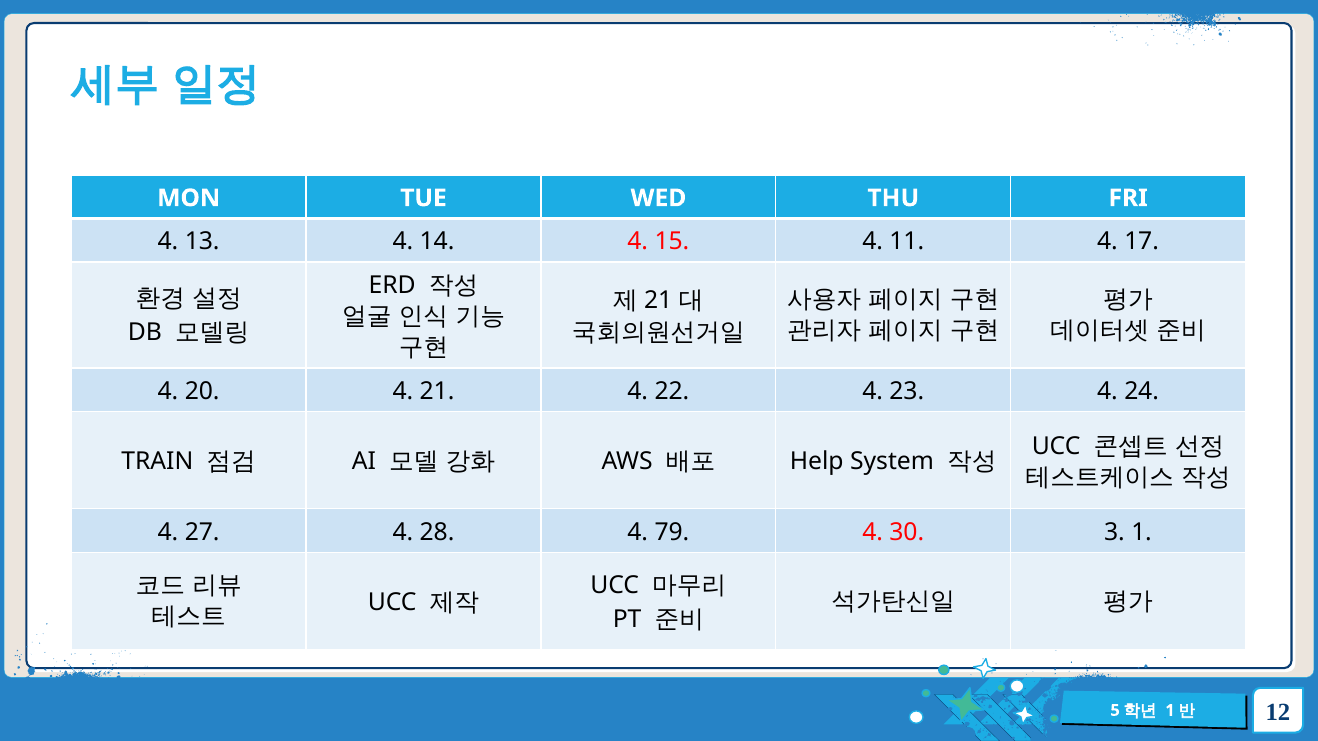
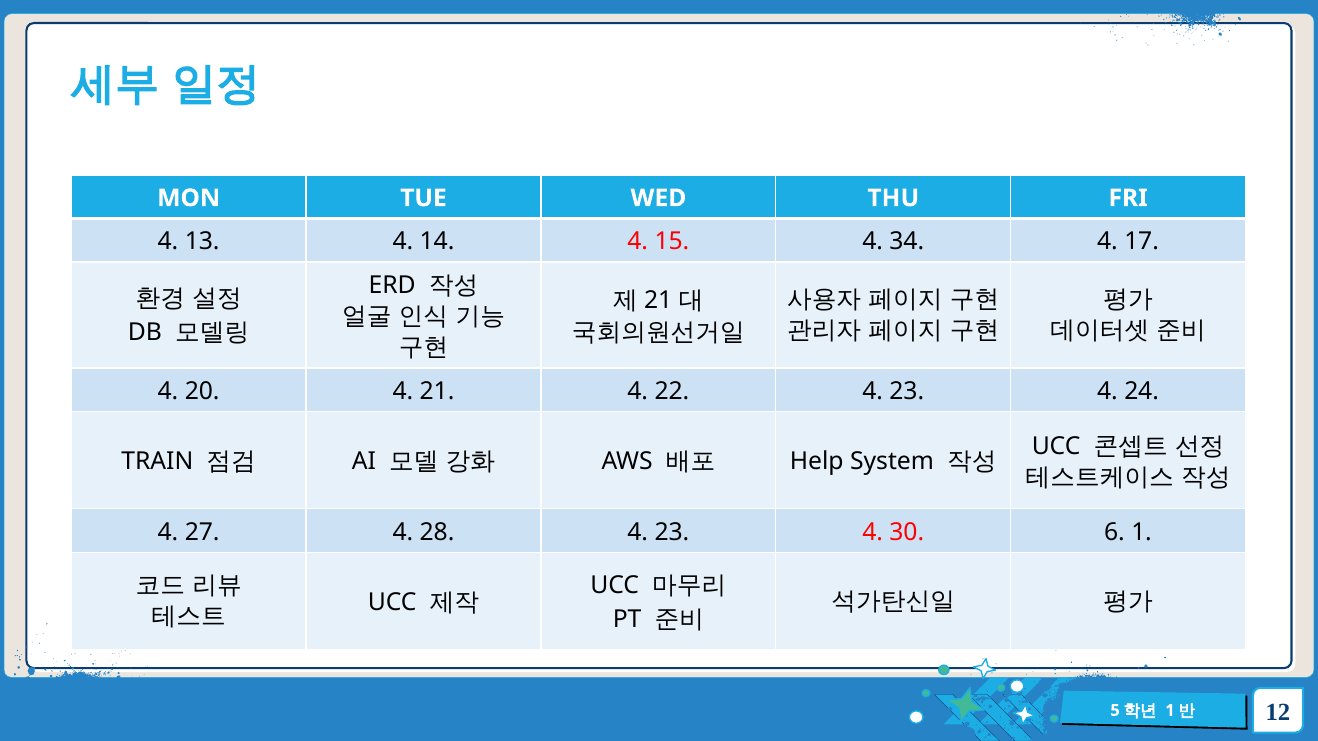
11: 11 -> 34 (907, 242)
28 4 79: 79 -> 23 (672, 532)
3: 3 -> 6 (1115, 532)
